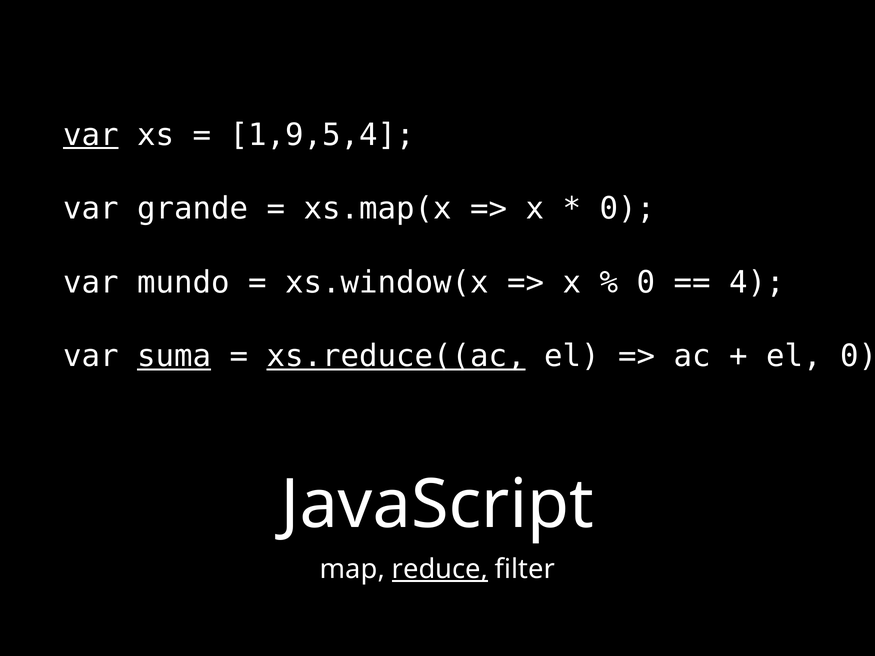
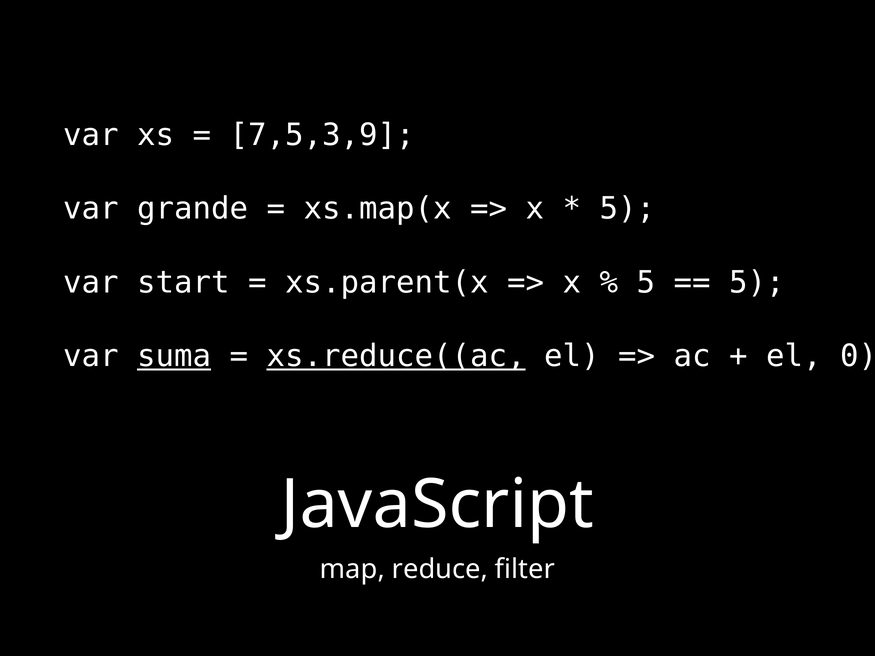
var underline: present -> none (91, 135)
1,9,5,4: 1,9,5,4 -> 7,5,3,9 (322, 135)
0: 0 -> 5 (627, 209)
mundo: mundo -> start (183, 283)
xs.window(x: xs.window(x -> xs.parent(x (387, 283)
0: 0 -> 5 (646, 283)
4: 4 -> 5 (757, 283)
reduce underline: present -> none (440, 569)
